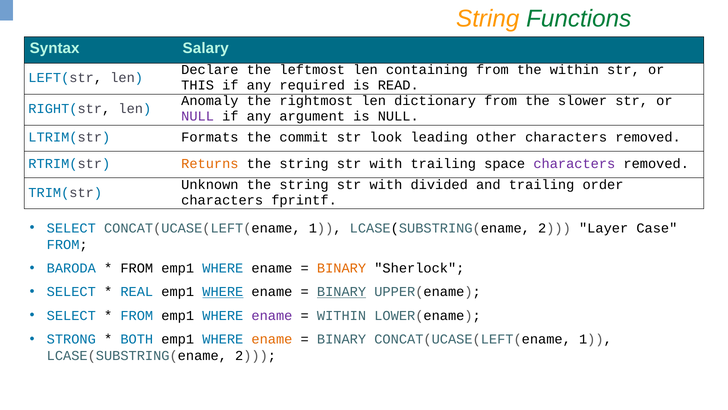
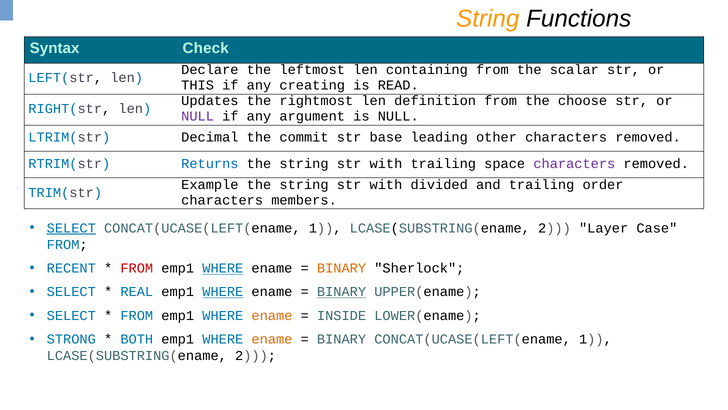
Functions colour: green -> black (579, 19)
Salary: Salary -> Check (206, 48)
the within: within -> scalar (574, 70)
required: required -> creating (312, 85)
Anomaly: Anomaly -> Updates (210, 101)
dictionary: dictionary -> definition (435, 101)
slower: slower -> choose (583, 101)
Formats: Formats -> Decimal (210, 137)
look: look -> base (386, 137)
Returns colour: orange -> blue (210, 164)
Unknown: Unknown -> Example (210, 185)
fprintf: fprintf -> members (304, 200)
SELECT underline: none -> present (71, 228)
BARODA: BARODA -> RECENT (71, 268)
FROM colour: black -> red (137, 268)
WHERE underline: none -> present (223, 268)
ename colour: purple -> orange (272, 315)
WITHIN: WITHIN -> INSIDE (342, 315)
